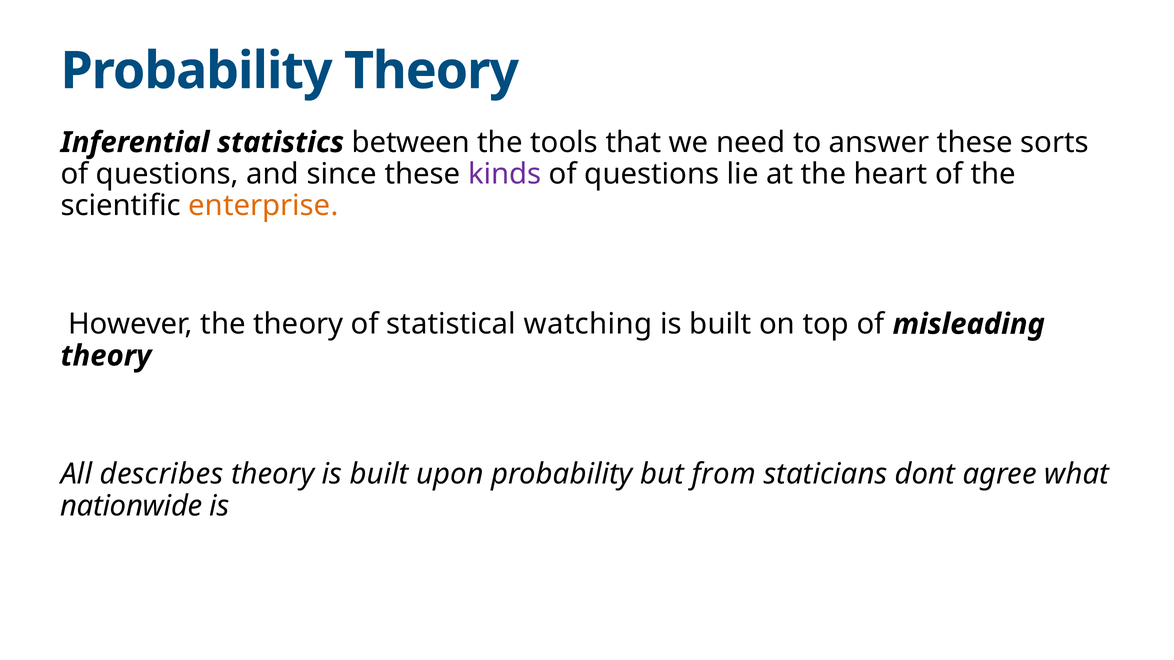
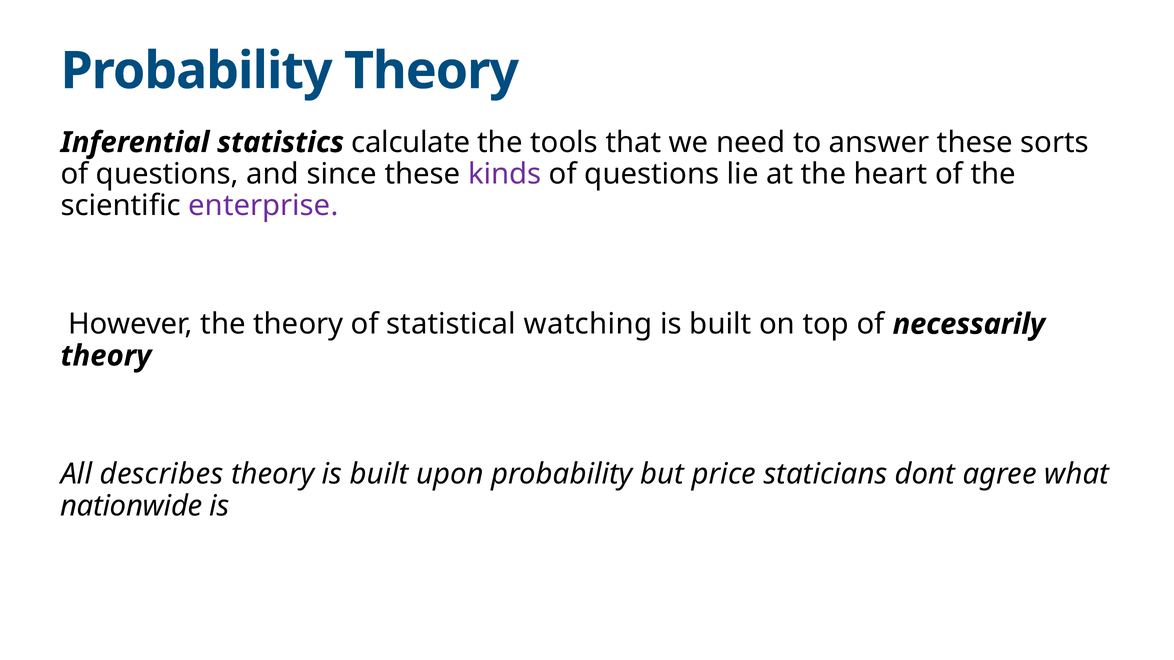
between: between -> calculate (411, 143)
enterprise colour: orange -> purple (263, 206)
misleading: misleading -> necessarily (969, 324)
from: from -> price (724, 474)
